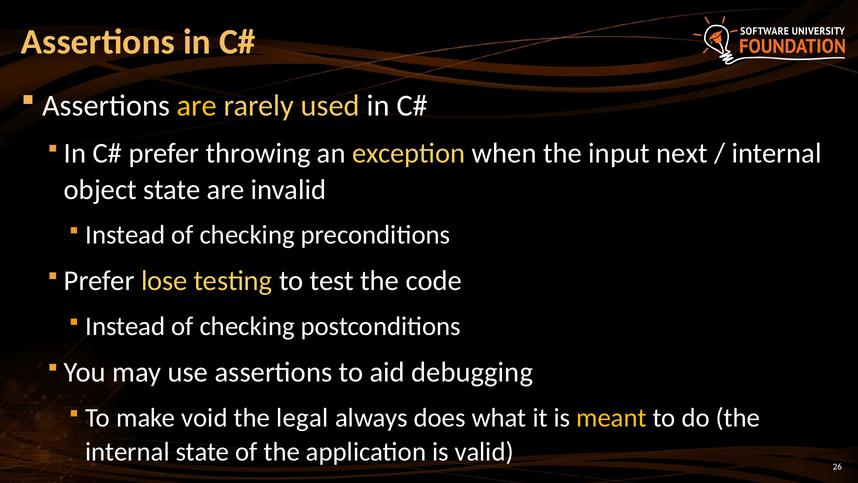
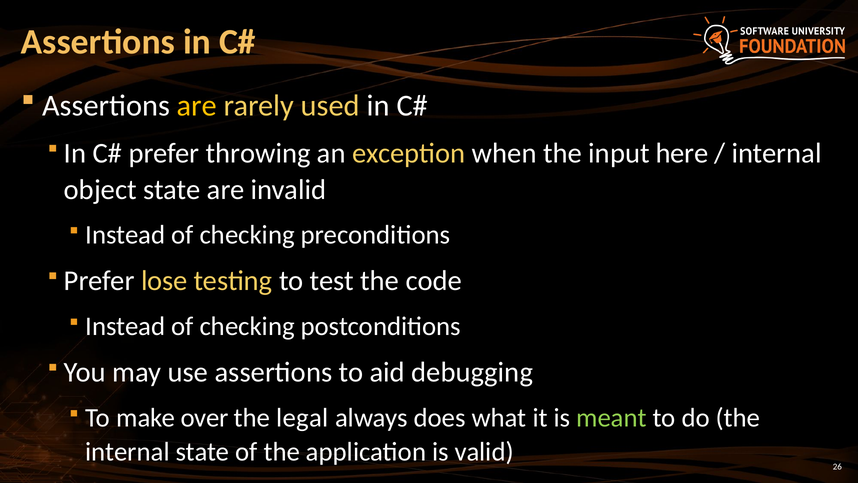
next: next -> here (682, 153)
void: void -> over (205, 418)
meant colour: yellow -> light green (611, 418)
